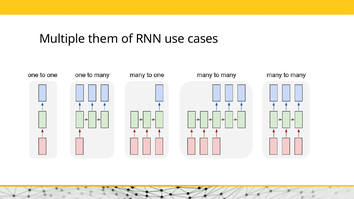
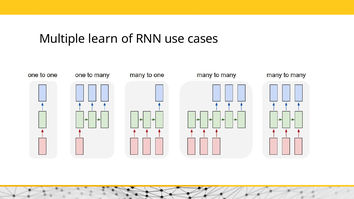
them: them -> learn (103, 39)
